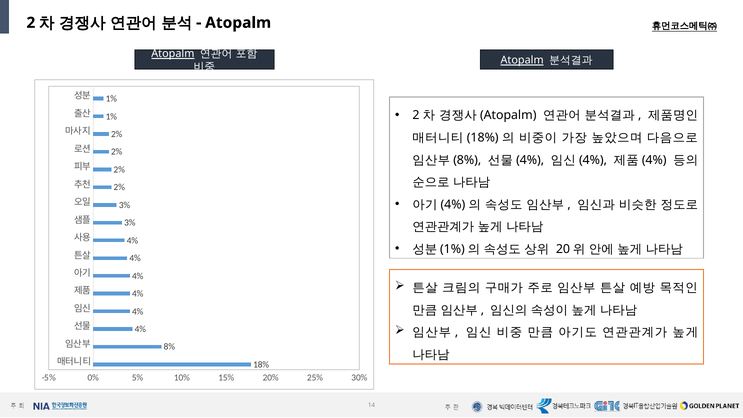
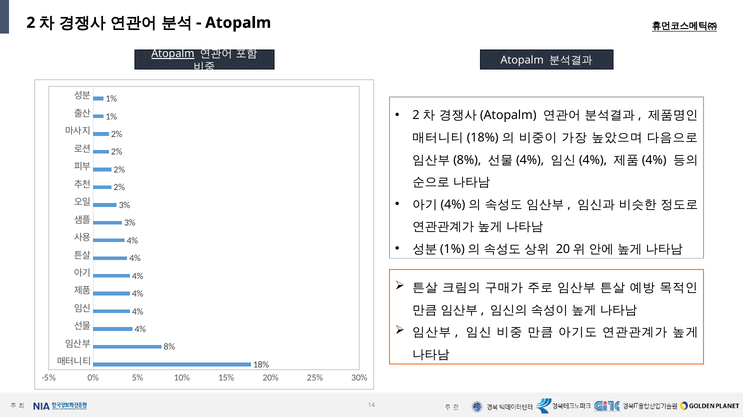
Atopalm underline: present -> none (522, 60)
